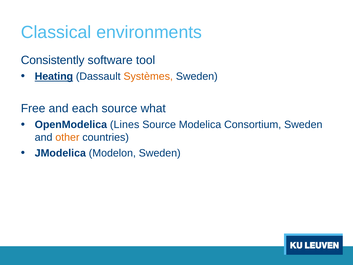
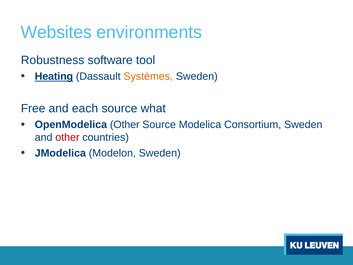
Classical: Classical -> Websites (56, 32)
Consistently: Consistently -> Robustness (53, 60)
OpenModelica Lines: Lines -> Other (125, 125)
other colour: orange -> red (67, 137)
